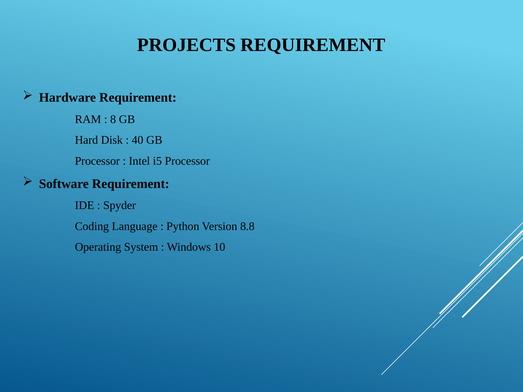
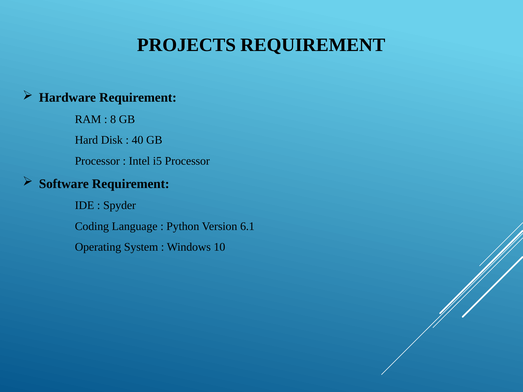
8.8: 8.8 -> 6.1 (247, 226)
